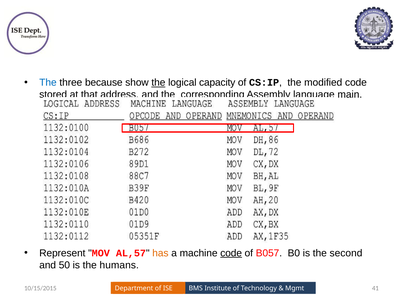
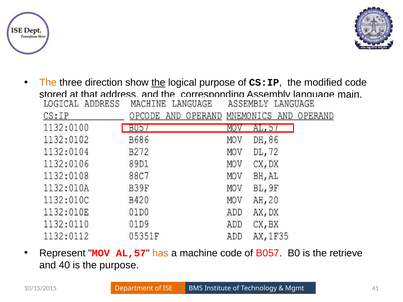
The colour: blue -> orange (48, 83)
because: because -> direction (104, 83)
logical capacity: capacity -> purpose (217, 83)
code underline: present -> none (231, 253)
second: second -> retrieve (346, 253)
50: 50 -> 40 (64, 265)
the humans: humans -> purpose (119, 265)
